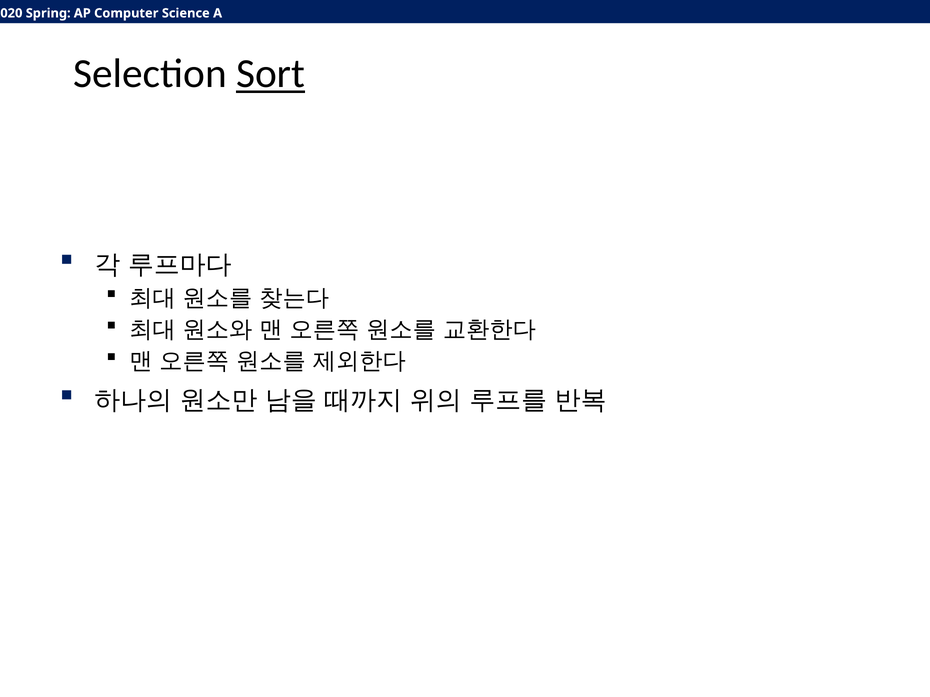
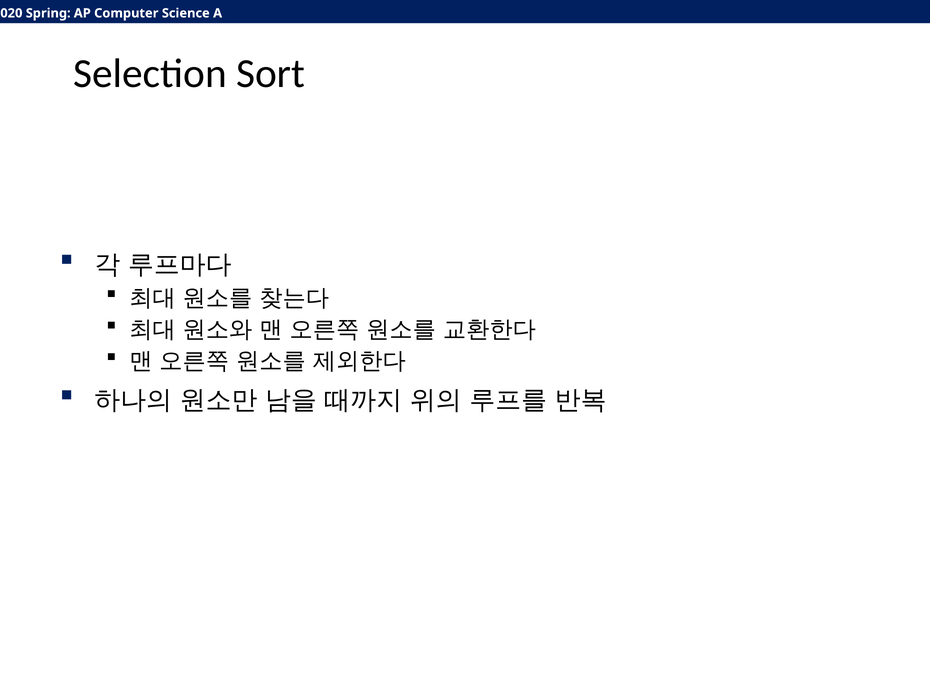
Sort underline: present -> none (271, 74)
